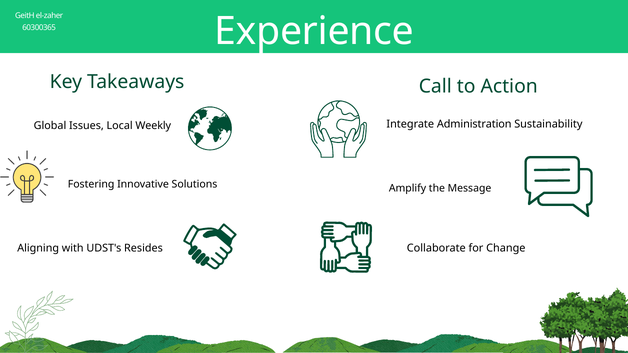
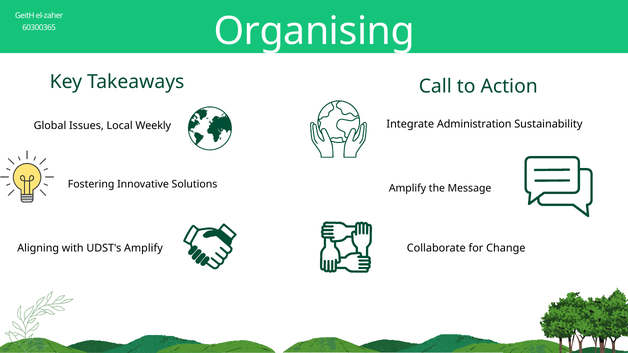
Experience: Experience -> Organising (314, 31)
UDST's Resides: Resides -> Amplify (143, 248)
